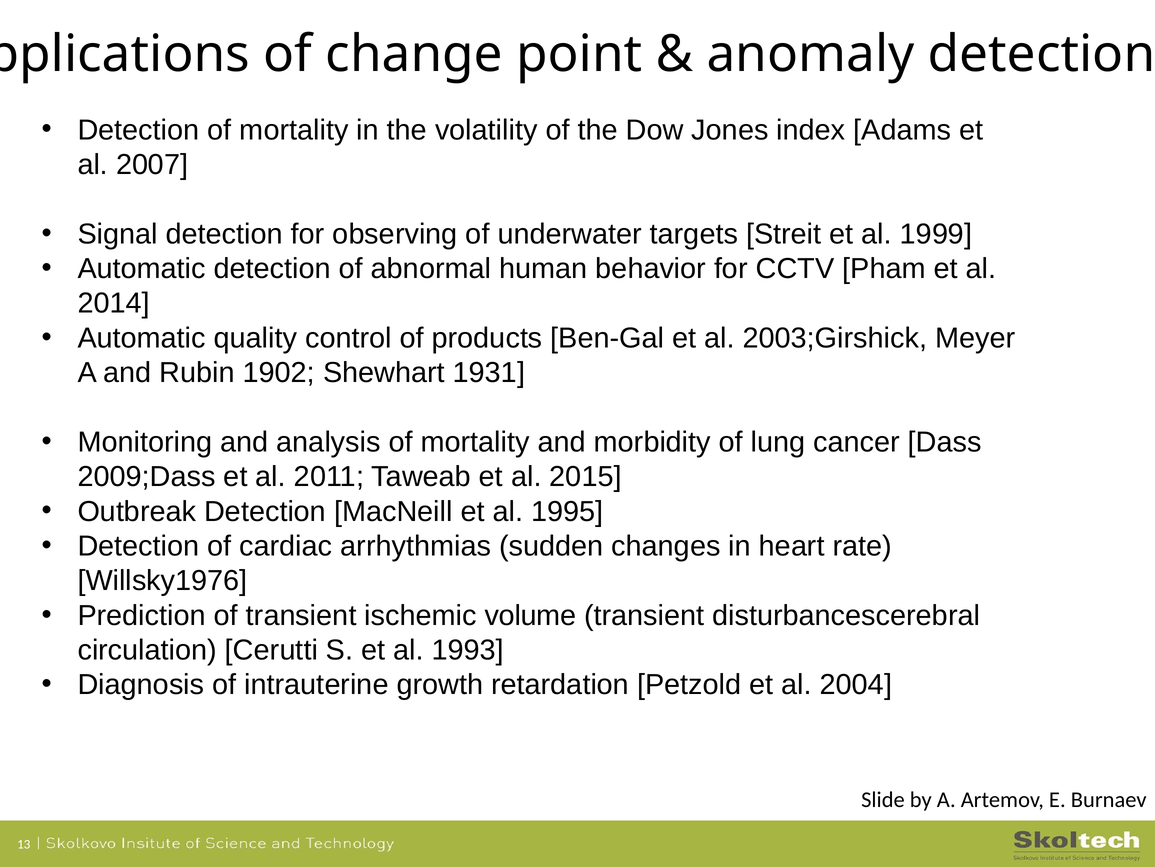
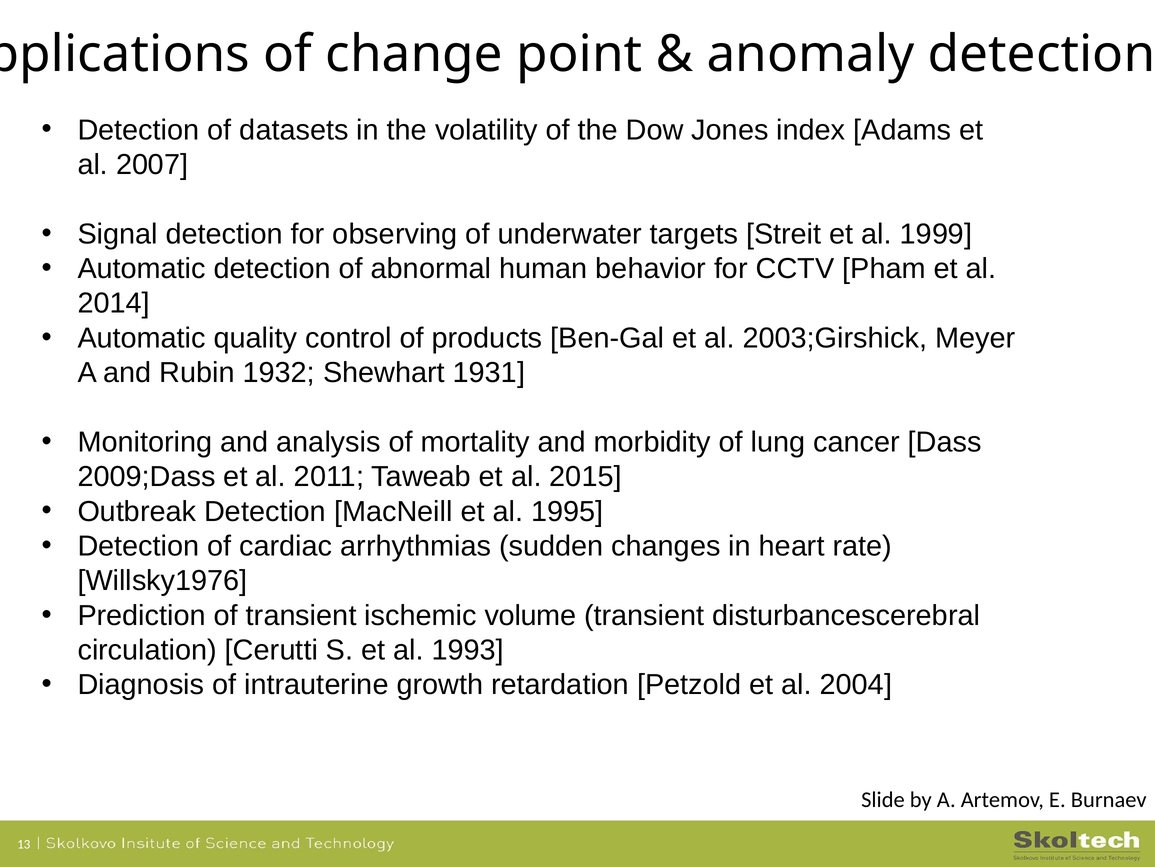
Detection of mortality: mortality -> datasets (294, 130)
1902: 1902 -> 1932 (279, 372)
